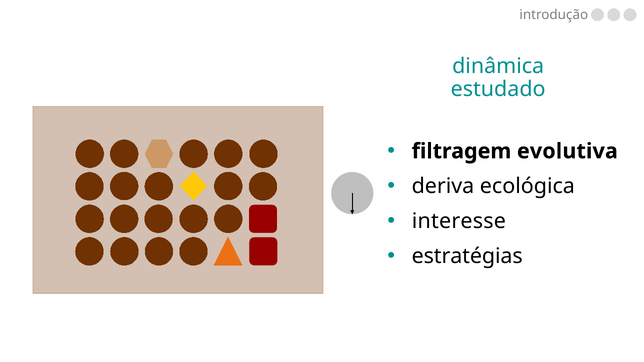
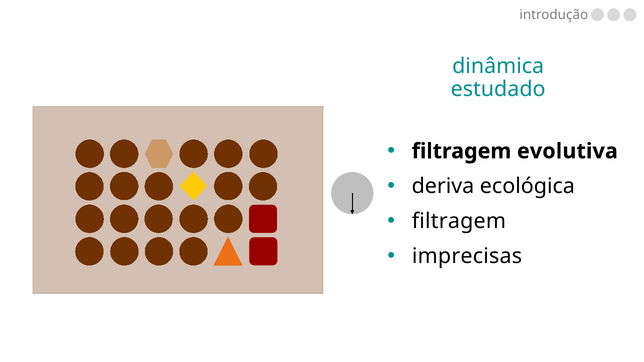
interesse: interesse -> filtragem (459, 221)
estratégias: estratégias -> imprecisas (467, 256)
